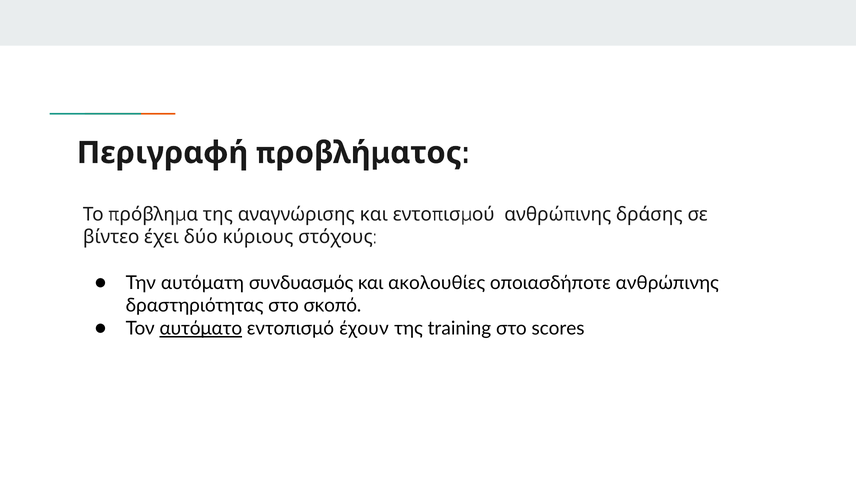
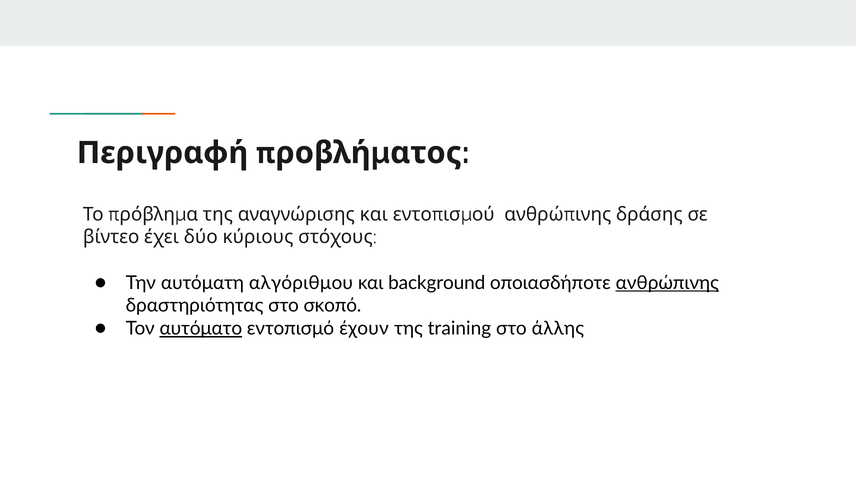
συνδυασμός: συνδυασμός -> αλγόριθμου (301, 283)
ακολουθίες: ακολουθίες -> background (437, 283)
ανθρώπινης underline: none -> present (667, 283)
scores: scores -> άλλης (558, 328)
